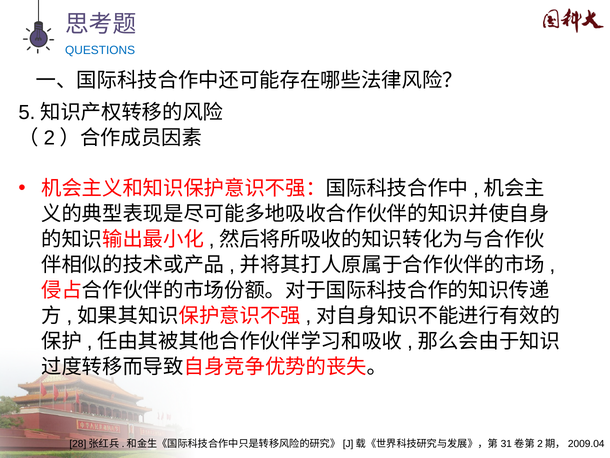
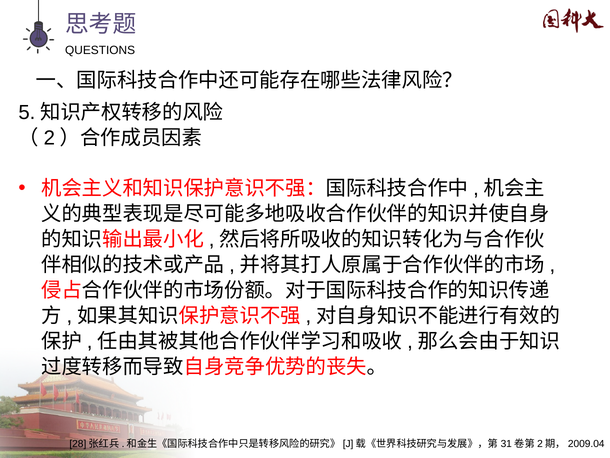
QUESTIONS colour: blue -> black (100, 50)
